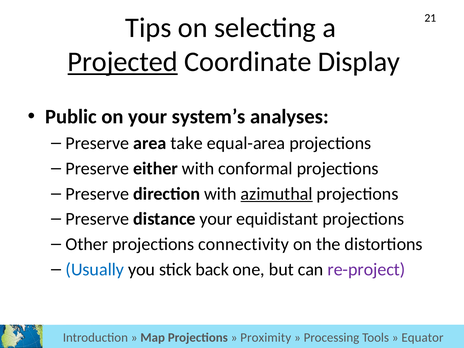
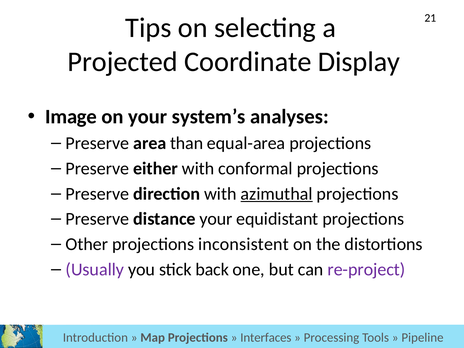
Projected underline: present -> none (123, 62)
Public: Public -> Image (71, 117)
take: take -> than (187, 143)
connectivity: connectivity -> inconsistent (244, 244)
Usually colour: blue -> purple (95, 269)
Proximity: Proximity -> Interfaces (266, 338)
Equator: Equator -> Pipeline (423, 338)
